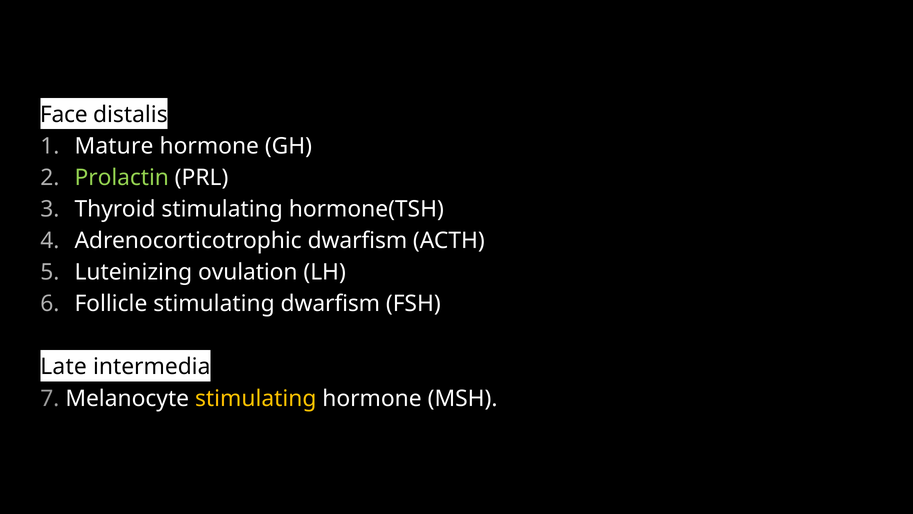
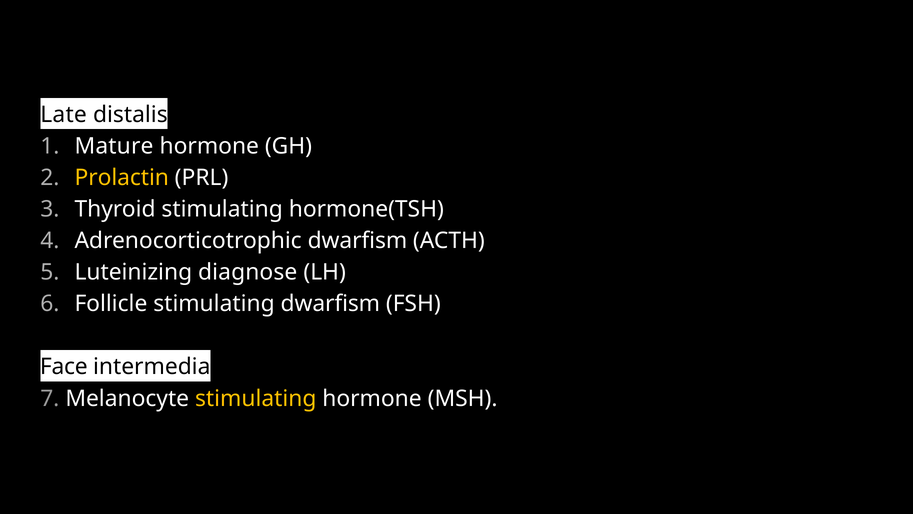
Face: Face -> Late (64, 115)
Prolactin colour: light green -> yellow (122, 178)
ovulation: ovulation -> diagnose (248, 272)
Late: Late -> Face (64, 367)
